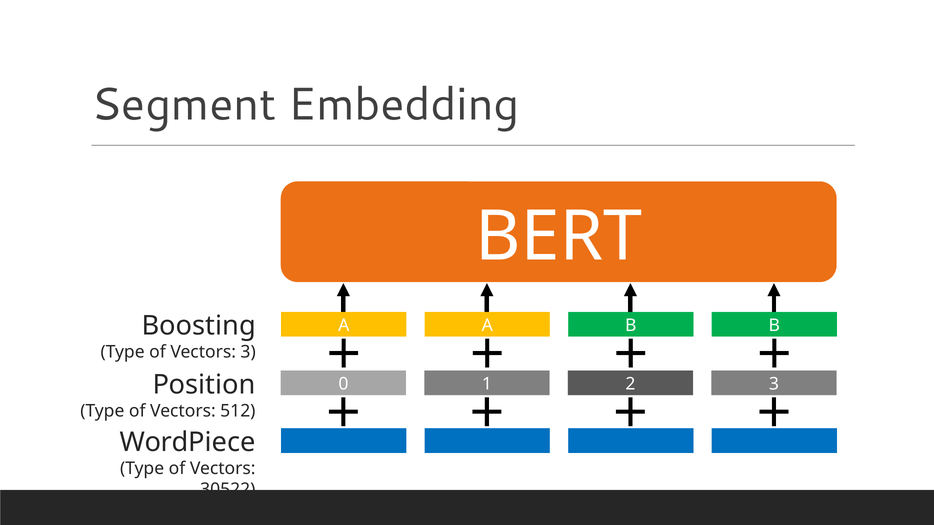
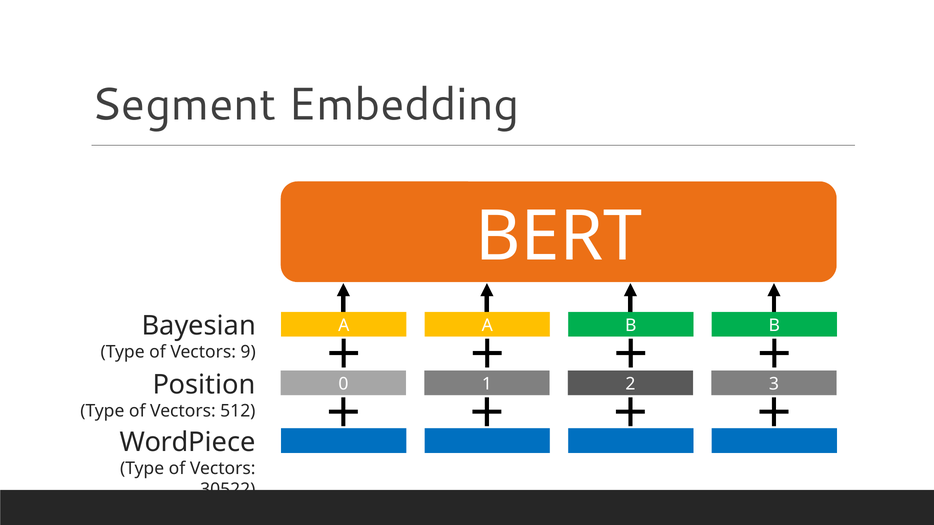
Boosting: Boosting -> Bayesian (199, 326)
Vectors 3: 3 -> 9 (248, 352)
